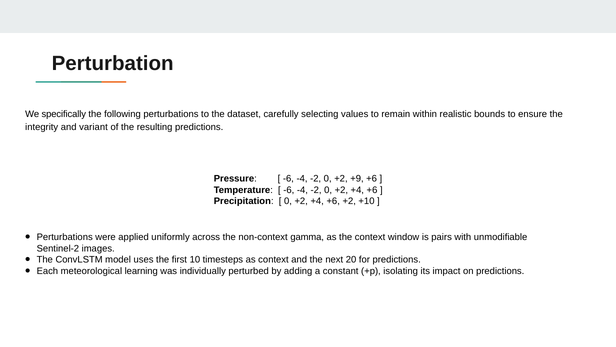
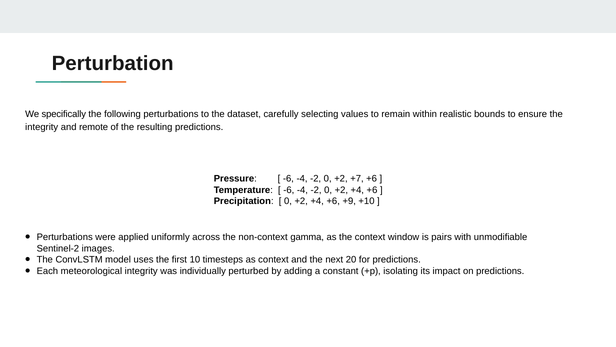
variant: variant -> remote (94, 127)
+9: +9 -> +7 (357, 178)
+6 +2: +2 -> +9 (349, 201)
meteorological learning: learning -> integrity (141, 271)
